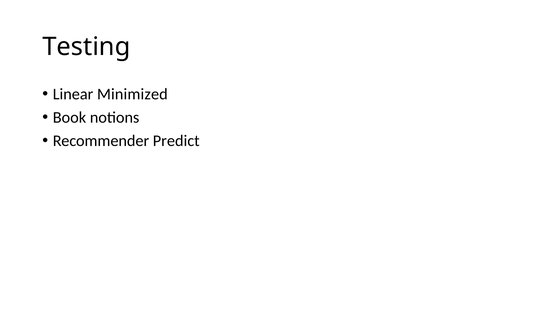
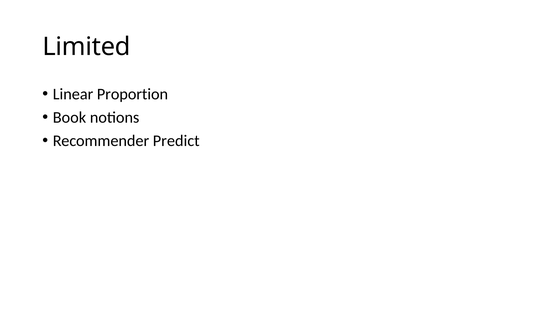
Testing: Testing -> Limited (87, 47)
Minimized: Minimized -> Proportion (132, 94)
